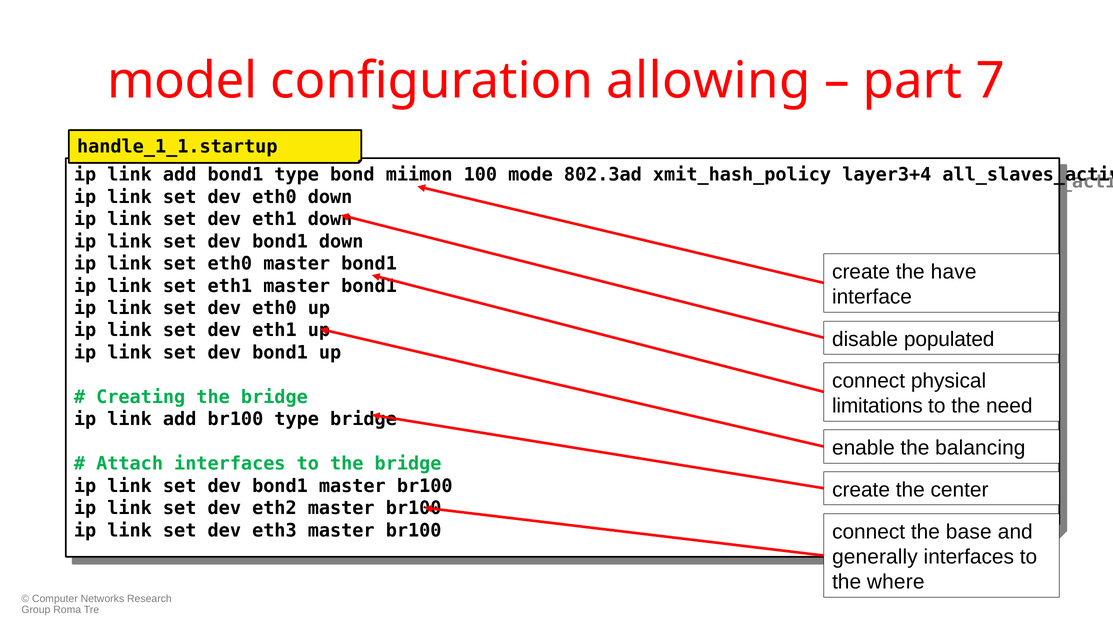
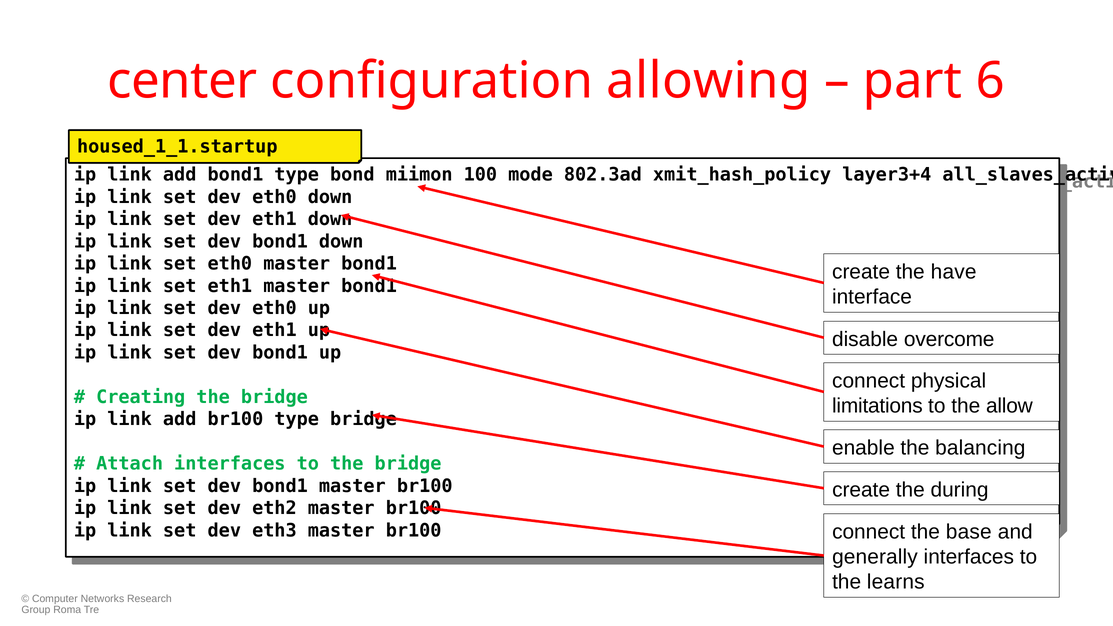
model: model -> center (182, 81)
7: 7 -> 6 (990, 81)
handle_1_1.startup: handle_1_1.startup -> housed_1_1.startup (177, 147)
populated: populated -> overcome (949, 339)
need: need -> allow (1009, 406)
center: center -> during (960, 490)
where: where -> learns (896, 582)
